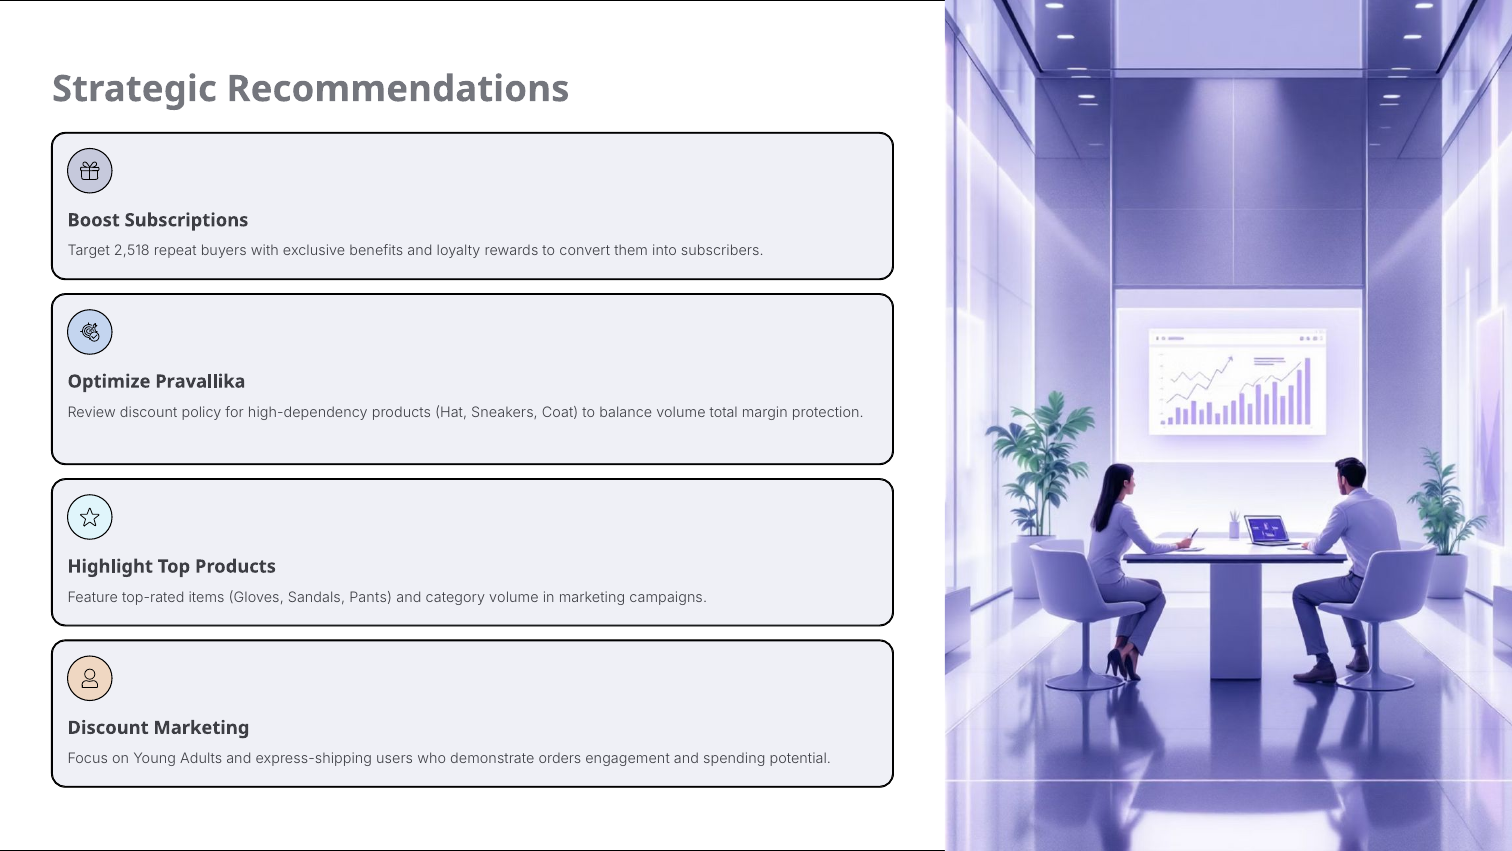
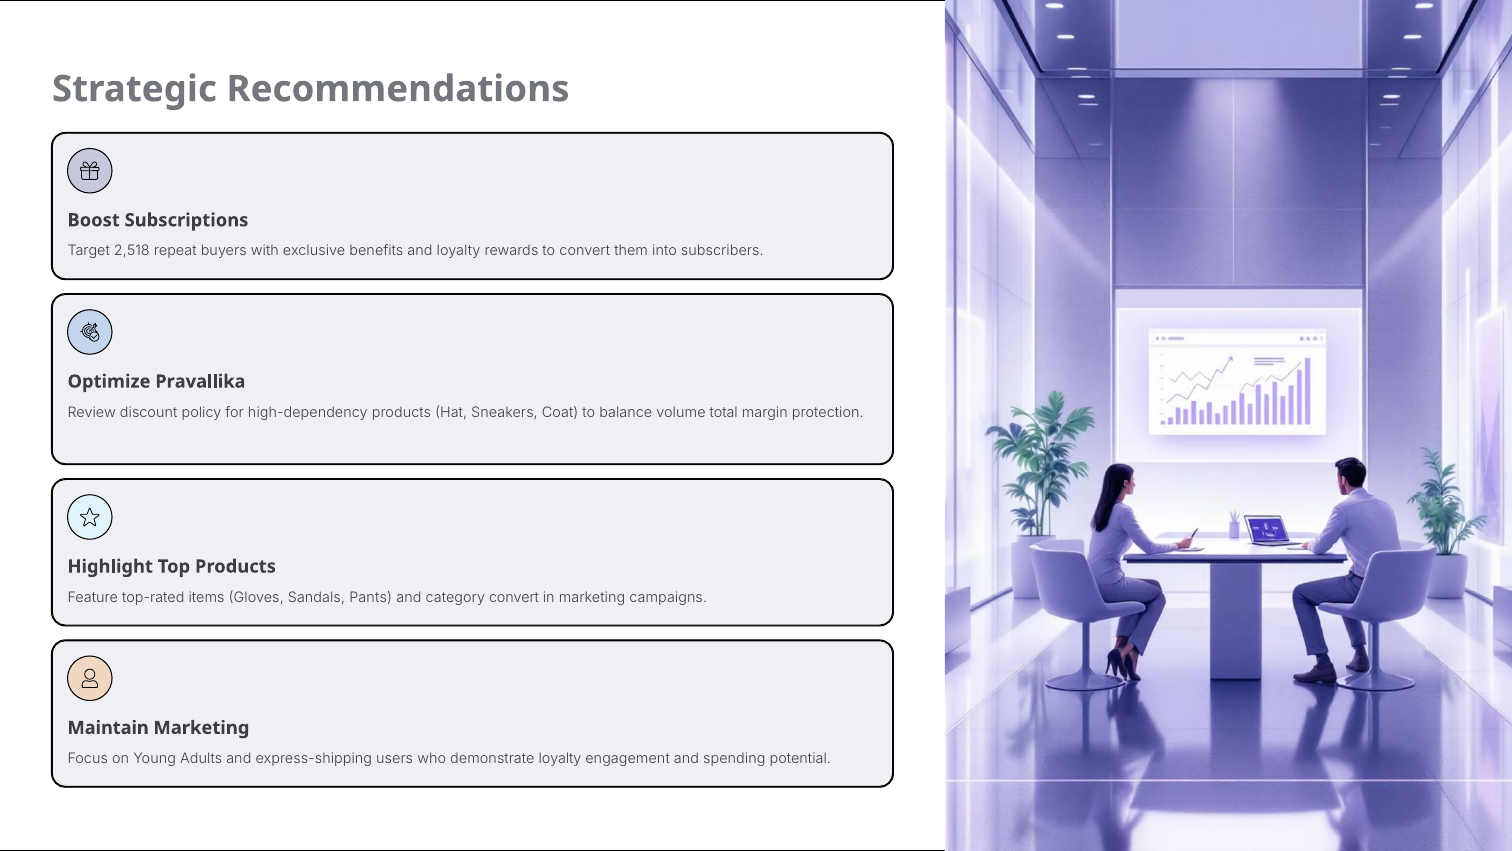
category volume: volume -> convert (514, 597)
Discount: Discount -> Maintain (108, 727)
demonstrate orders: orders -> loyalty (560, 758)
